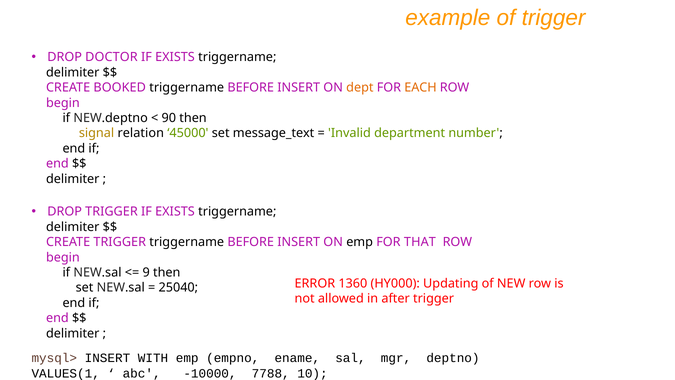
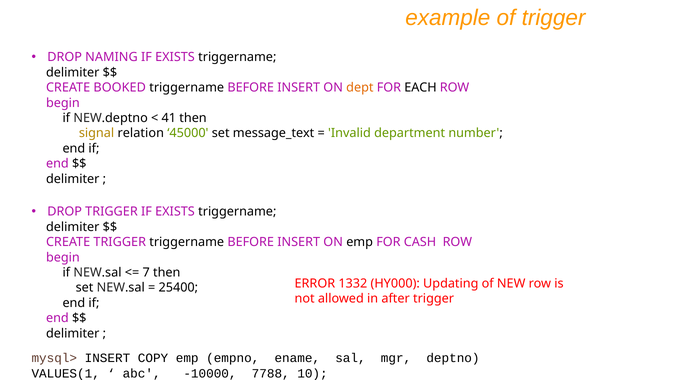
DOCTOR: DOCTOR -> NAMING (111, 57)
EACH colour: orange -> black (421, 88)
90: 90 -> 41 (169, 118)
THAT: THAT -> CASH (420, 242)
9: 9 -> 7 (146, 272)
1360: 1360 -> 1332 (353, 283)
25040: 25040 -> 25400 (178, 288)
WITH: WITH -> COPY (153, 358)
